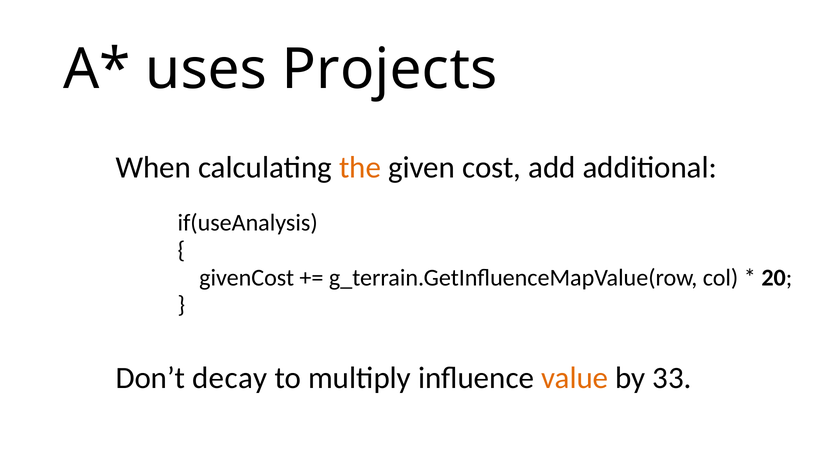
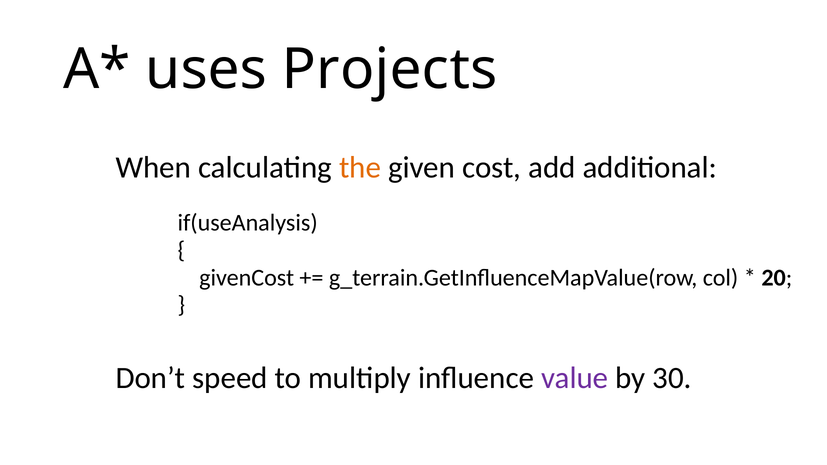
decay: decay -> speed (230, 378)
value colour: orange -> purple (575, 378)
33: 33 -> 30 (672, 378)
